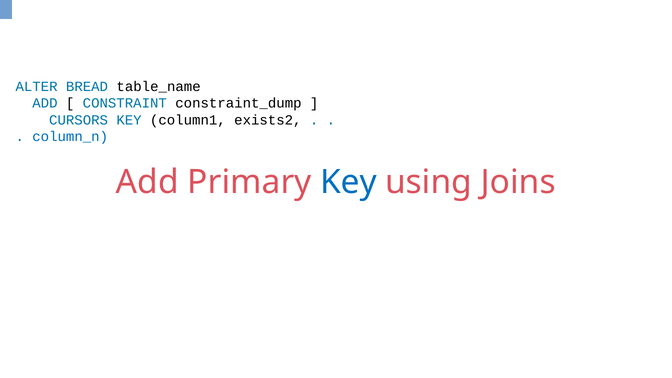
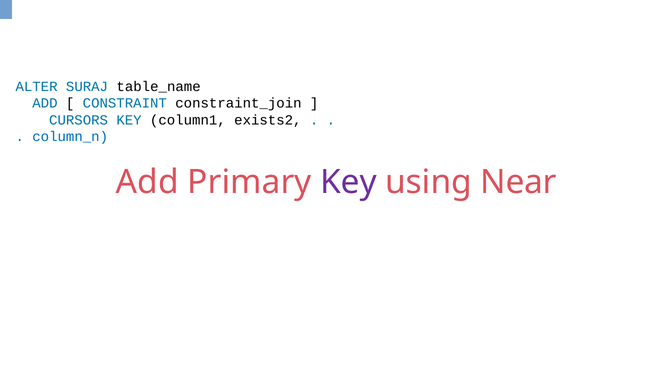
BREAD: BREAD -> SURAJ (87, 86)
constraint_dump: constraint_dump -> constraint_join (238, 103)
Key colour: blue -> purple (348, 182)
Joins: Joins -> Near (518, 182)
